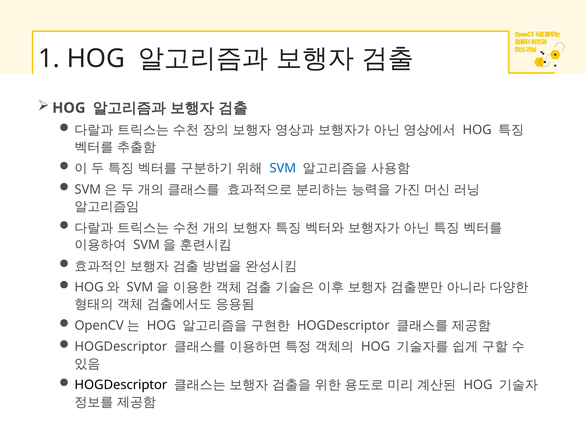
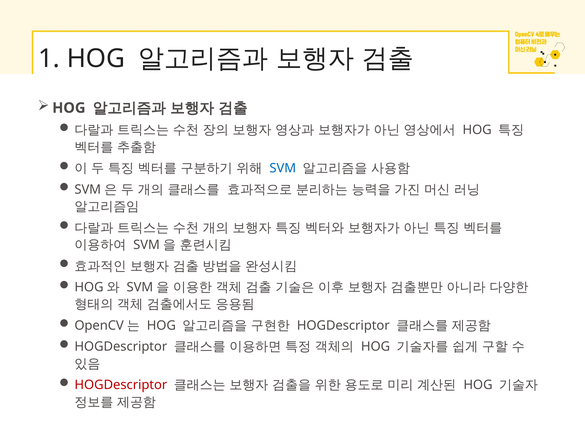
HOGDescriptor colour: black -> red (121, 385)
